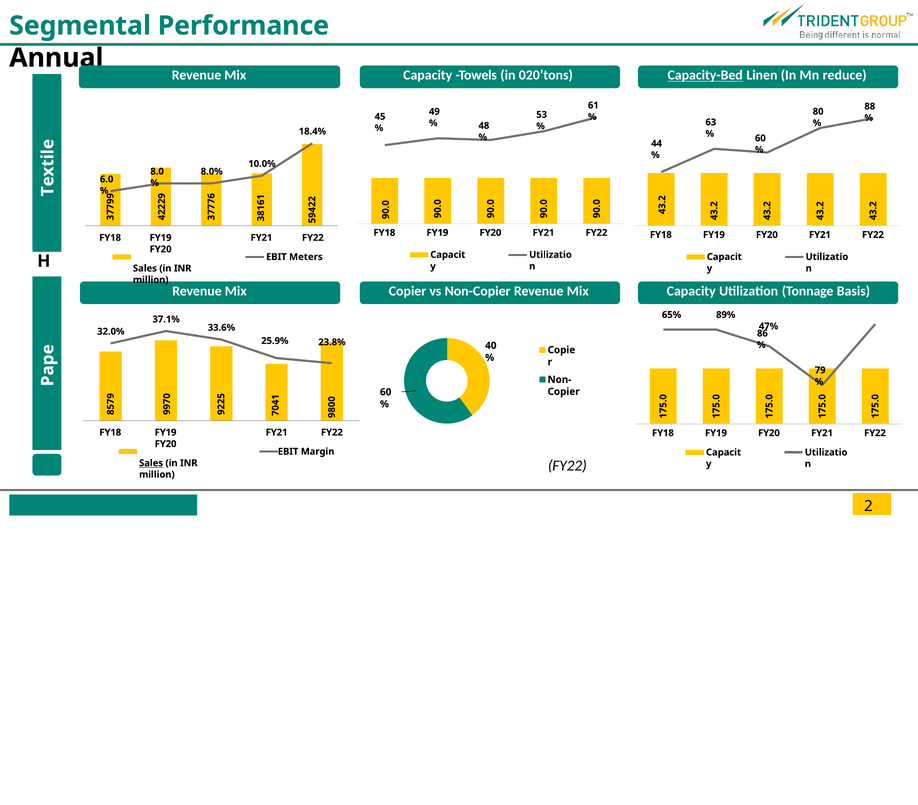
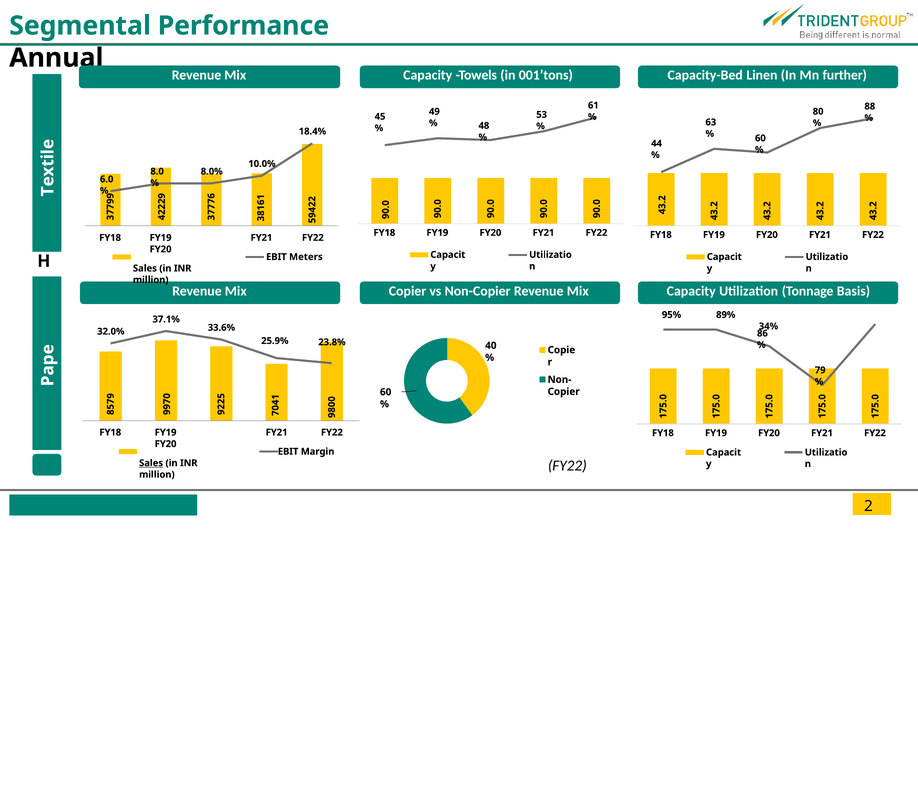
020’tons: 020’tons -> 001’tons (546, 75)
Capacity-Bed underline: present -> none (705, 75)
reduce: reduce -> further (845, 75)
65%: 65% -> 95% (672, 315)
47%: 47% -> 34% (769, 326)
